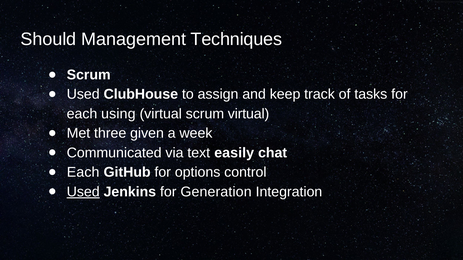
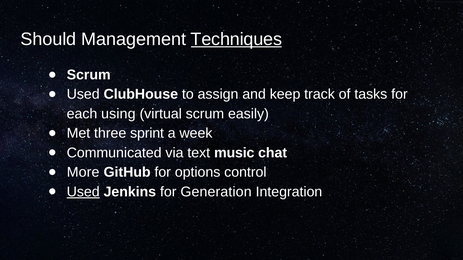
Techniques underline: none -> present (236, 39)
scrum virtual: virtual -> easily (248, 114)
given: given -> sprint (147, 134)
easily: easily -> music (234, 153)
Each: Each -> More (83, 173)
